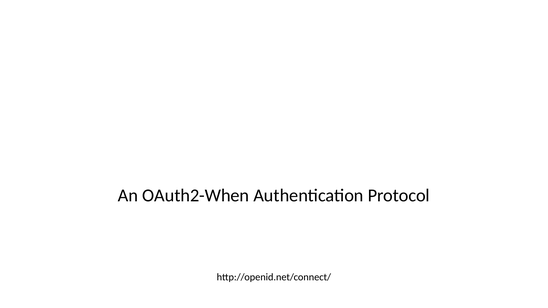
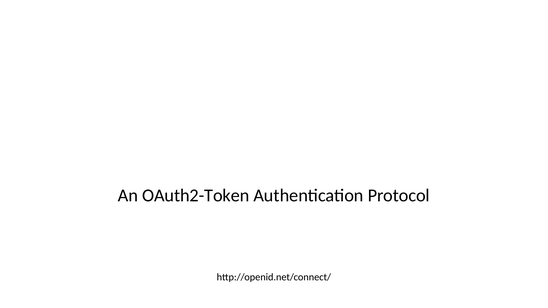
OAuth2-When: OAuth2-When -> OAuth2-Token (196, 196)
